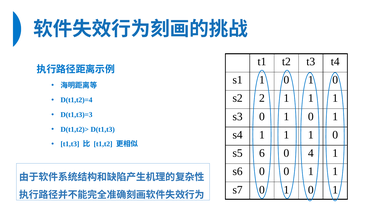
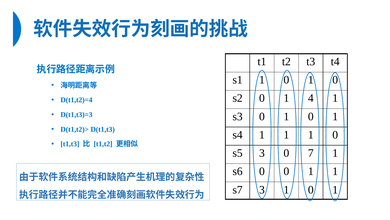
s2 2: 2 -> 0 (262, 98)
1: 1 -> 4 (311, 98)
s5 6: 6 -> 3 (262, 153)
4: 4 -> 7 (311, 153)
s7 0: 0 -> 3 (262, 189)
